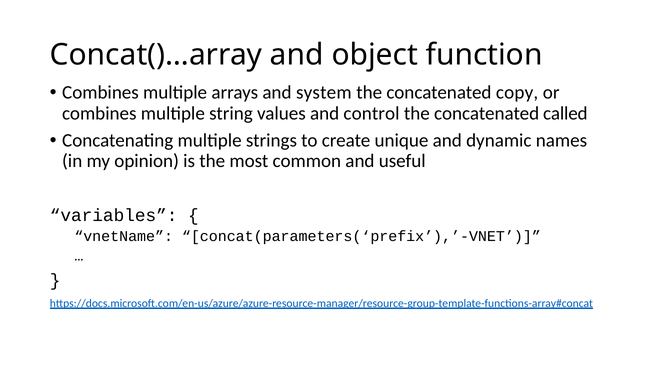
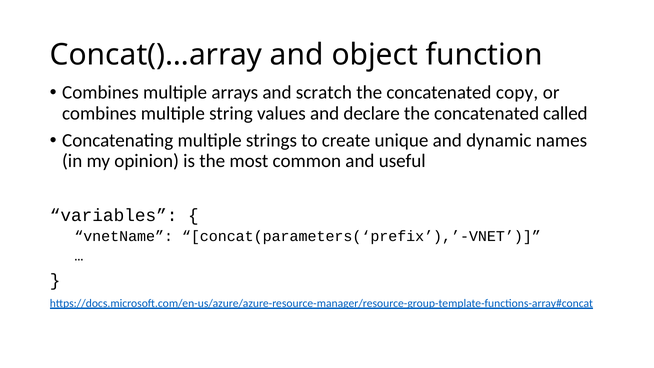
system: system -> scratch (324, 93)
control: control -> declare (372, 113)
